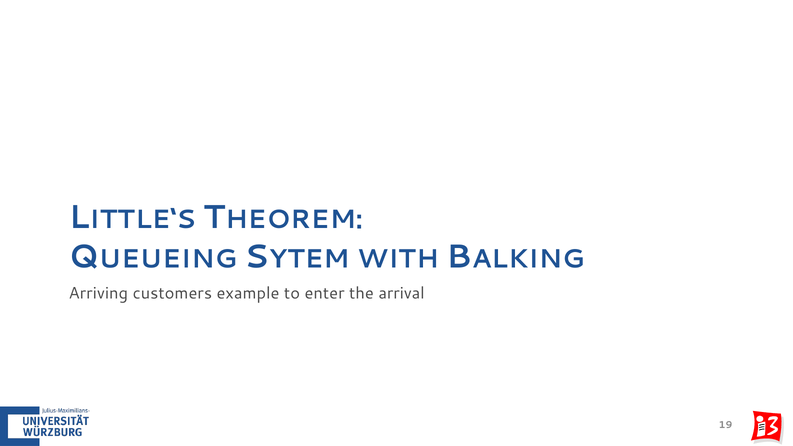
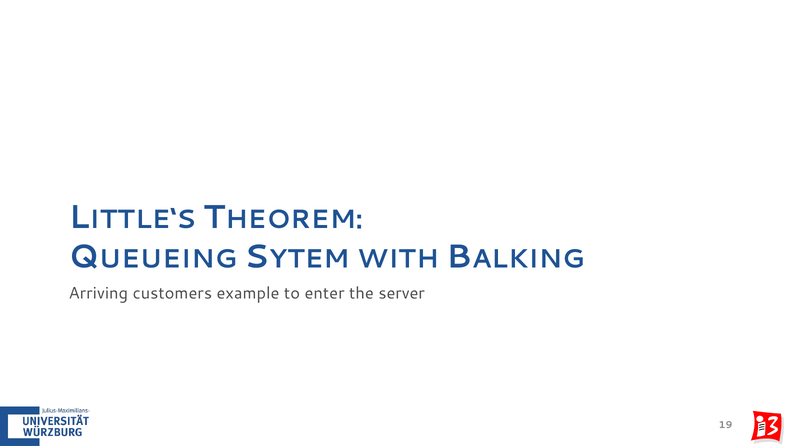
arrival: arrival -> server (402, 293)
